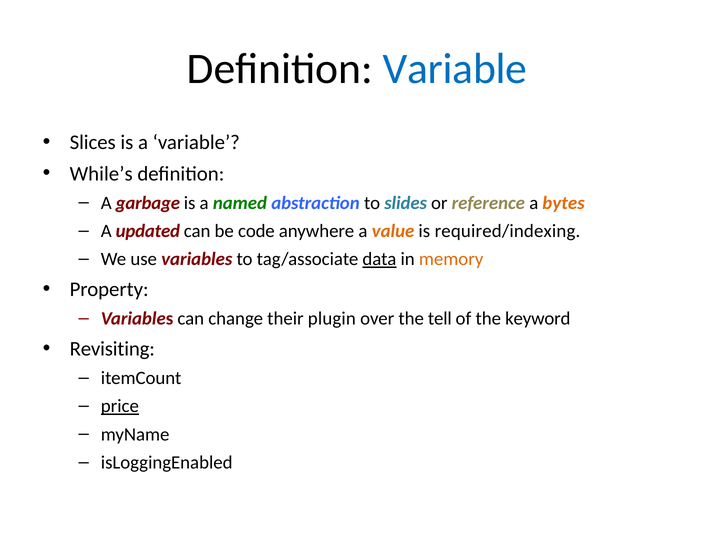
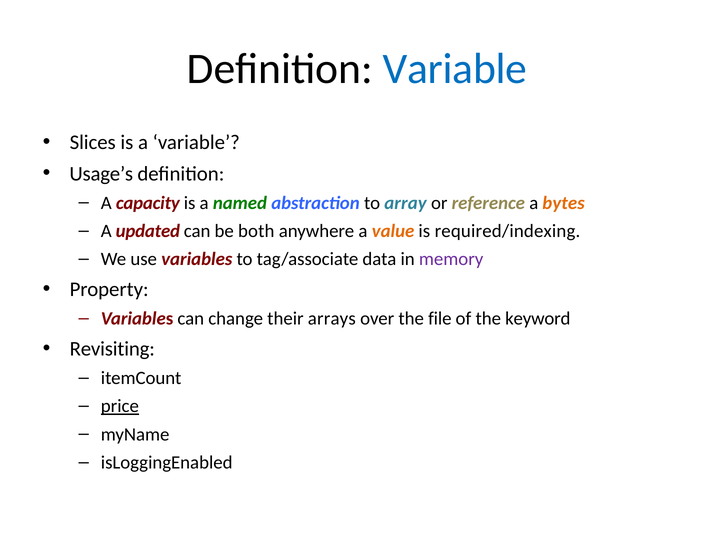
While’s: While’s -> Usage’s (101, 174)
garbage: garbage -> capacity (148, 203)
slides: slides -> array (406, 203)
code: code -> both (256, 231)
data underline: present -> none (379, 259)
memory colour: orange -> purple (451, 259)
plugin: plugin -> arrays (332, 319)
tell: tell -> file (440, 319)
